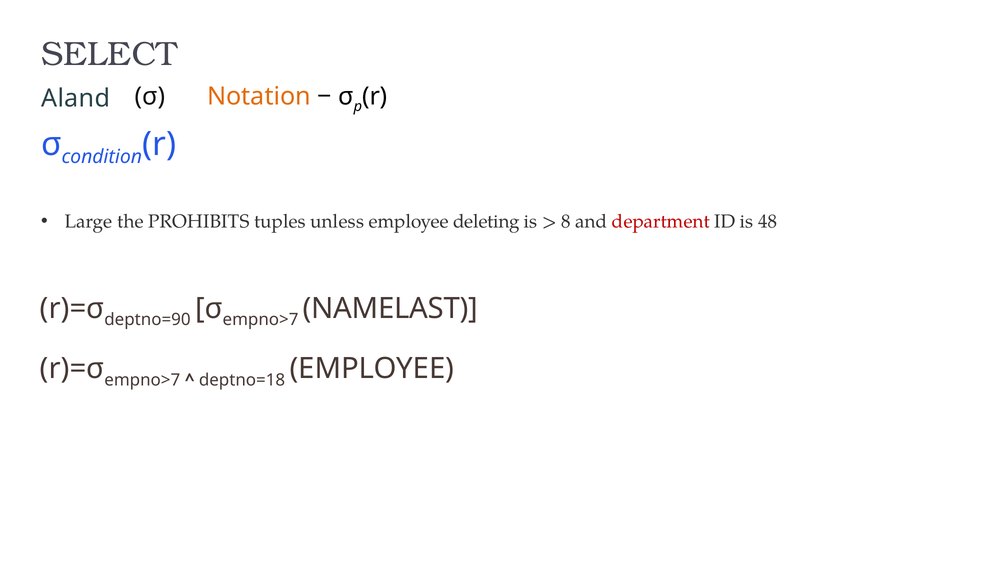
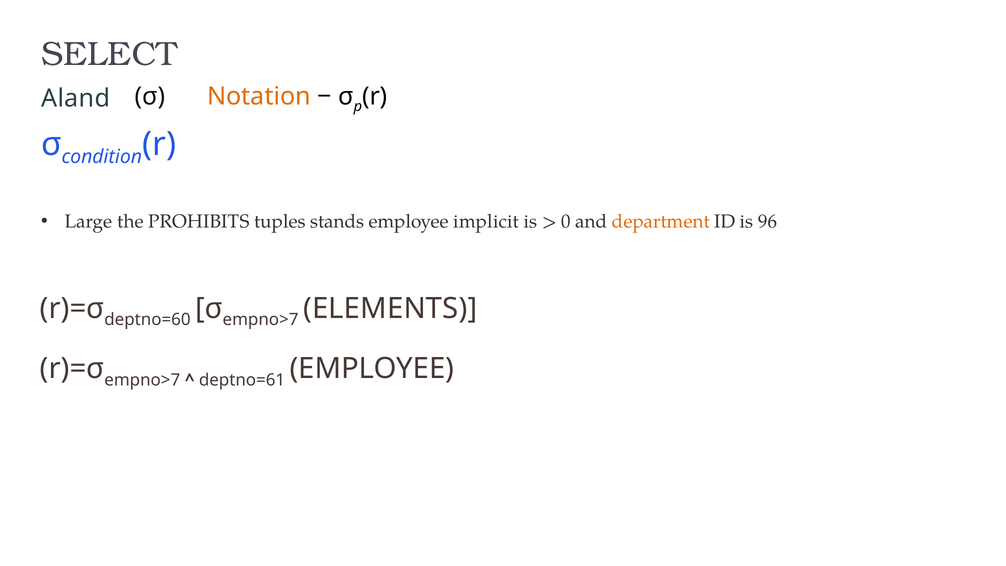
unless: unless -> stands (337, 221)
deleting: deleting -> implicit (486, 221)
8: 8 -> 0 (566, 221)
department colour: red -> orange (661, 221)
48: 48 -> 96 (768, 221)
deptno=90: deptno=90 -> deptno=60 (147, 320)
NAMELAST: NAMELAST -> ELEMENTS (390, 308)
deptno=18: deptno=18 -> deptno=61 (242, 380)
